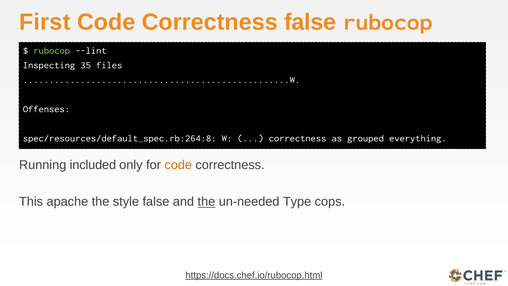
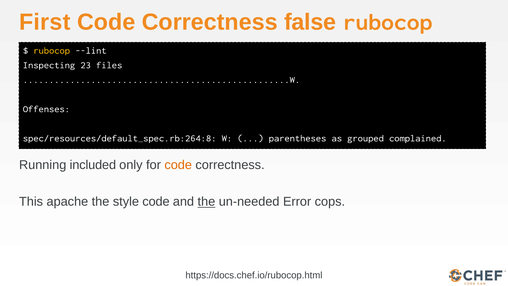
rubocop colour: light green -> yellow (52, 50)
35: 35 -> 23 (86, 65)
correctness: correctness -> parentheses (298, 138)
everything: everything -> complained (418, 138)
style false: false -> code (156, 202)
Type: Type -> Error (297, 202)
https://docs.chef.io/rubocop.html underline: present -> none (254, 275)
